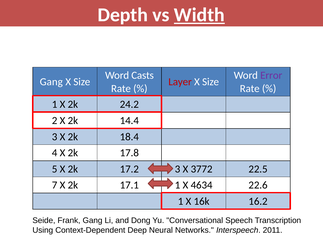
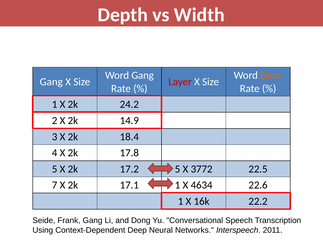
Width underline: present -> none (199, 15)
Word Casts: Casts -> Gang (143, 75)
Error colour: purple -> orange (271, 75)
14.4: 14.4 -> 14.9 (129, 121)
17.2 3: 3 -> 5 (178, 169)
16.2: 16.2 -> 22.2 (258, 202)
